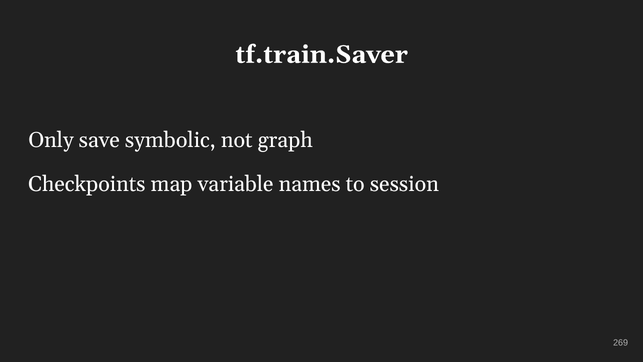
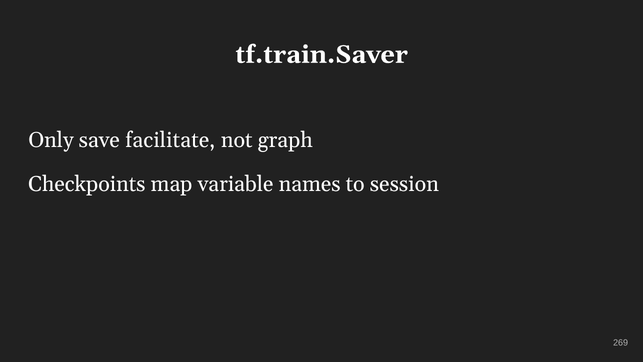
symbolic: symbolic -> facilitate (170, 140)
